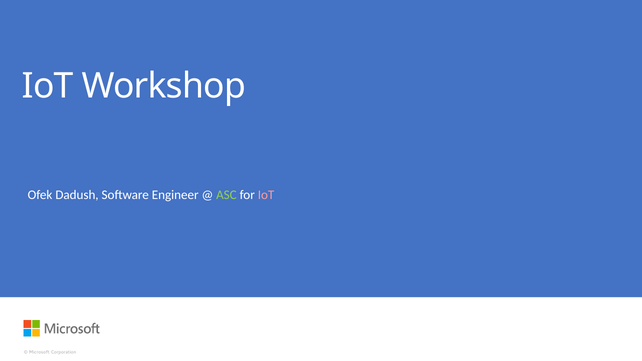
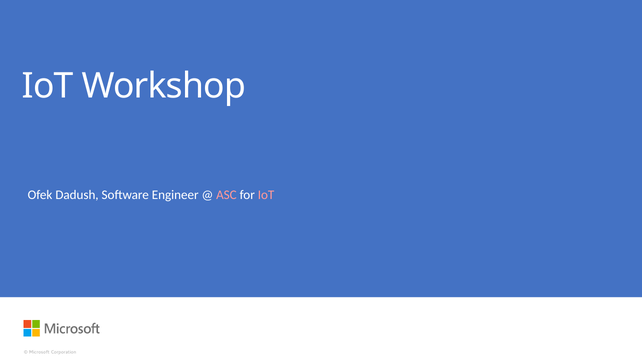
ASC colour: light green -> pink (226, 195)
